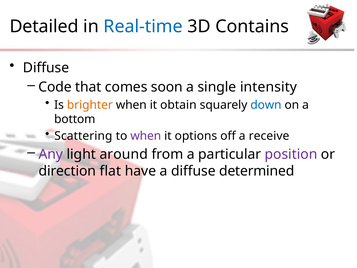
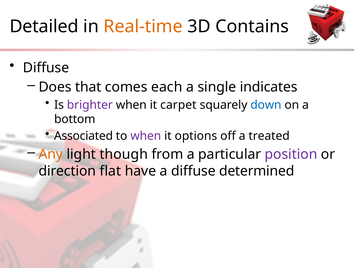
Real-time colour: blue -> orange (143, 27)
Code: Code -> Does (55, 87)
soon: soon -> each (167, 87)
intensity: intensity -> indicates (269, 87)
brighter colour: orange -> purple (90, 105)
obtain: obtain -> carpet (178, 105)
Scattering: Scattering -> Associated (83, 136)
receive: receive -> treated (269, 136)
Any colour: purple -> orange (51, 154)
around: around -> though (124, 154)
